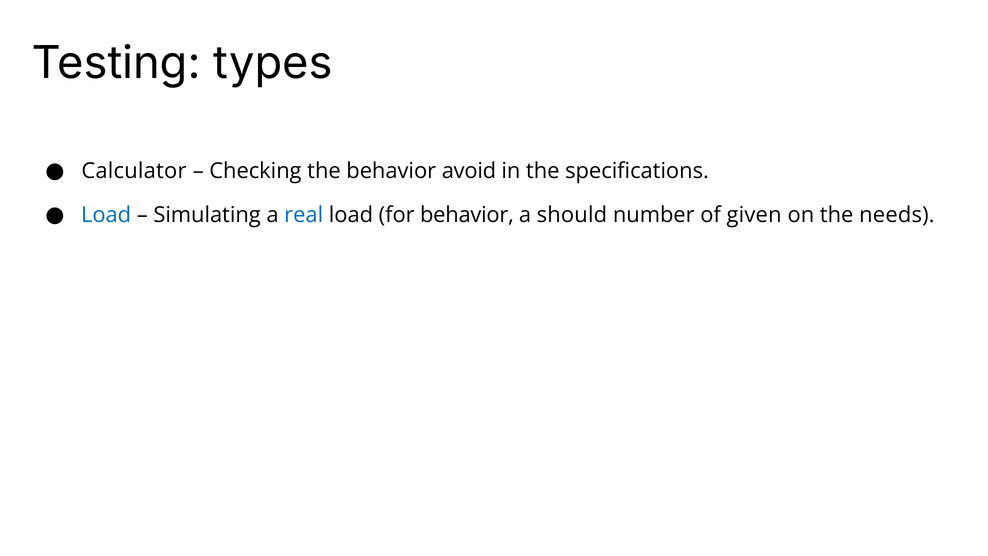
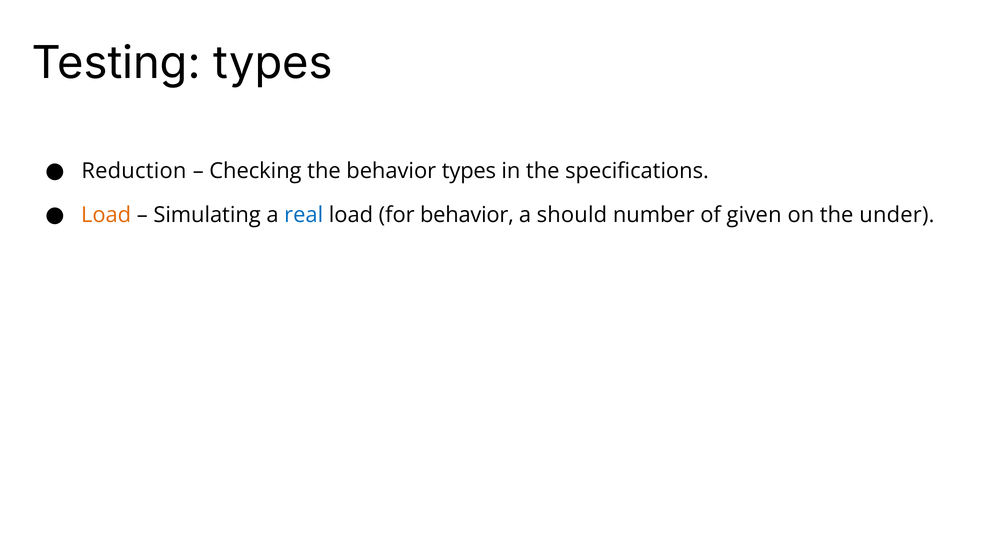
Calculator: Calculator -> Reduction (134, 171)
behavior avoid: avoid -> types (469, 171)
Load colour: blue -> orange (106, 215)
needs: needs -> under (897, 215)
